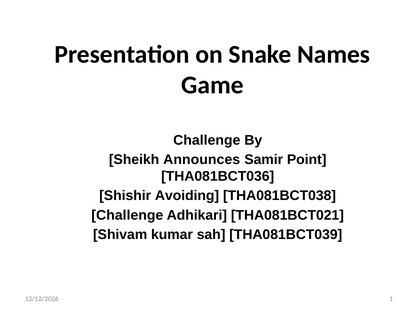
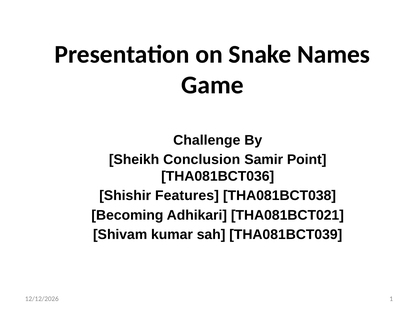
Announces: Announces -> Conclusion (202, 160)
Avoiding: Avoiding -> Features (187, 196)
Challenge: Challenge -> Becoming (127, 216)
